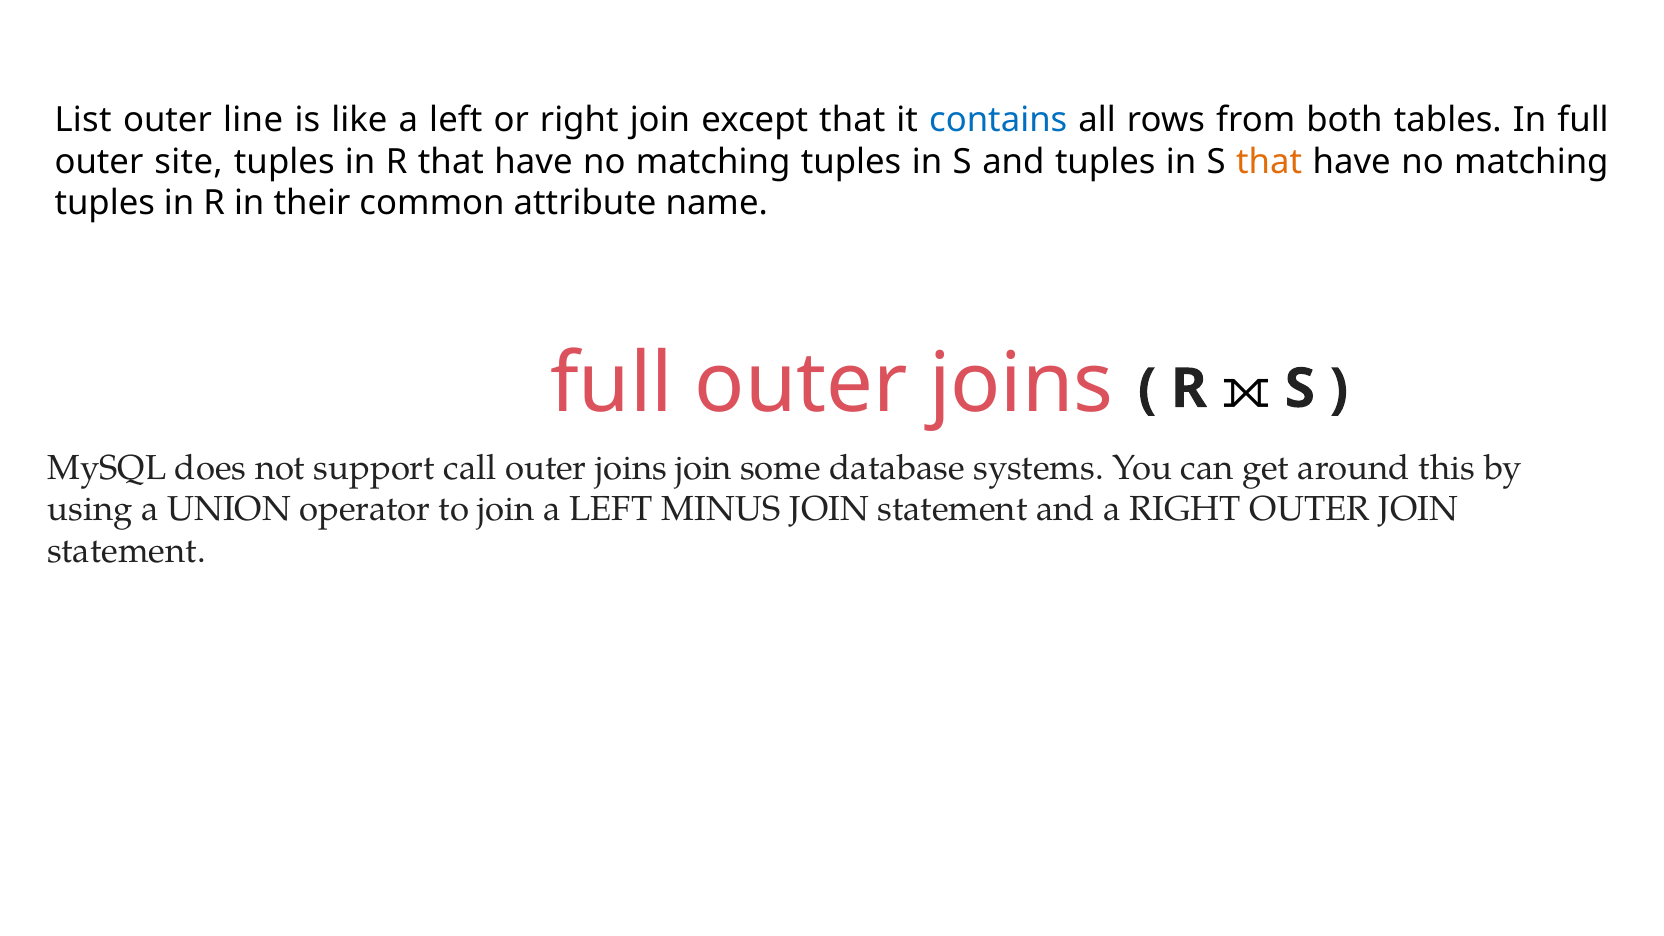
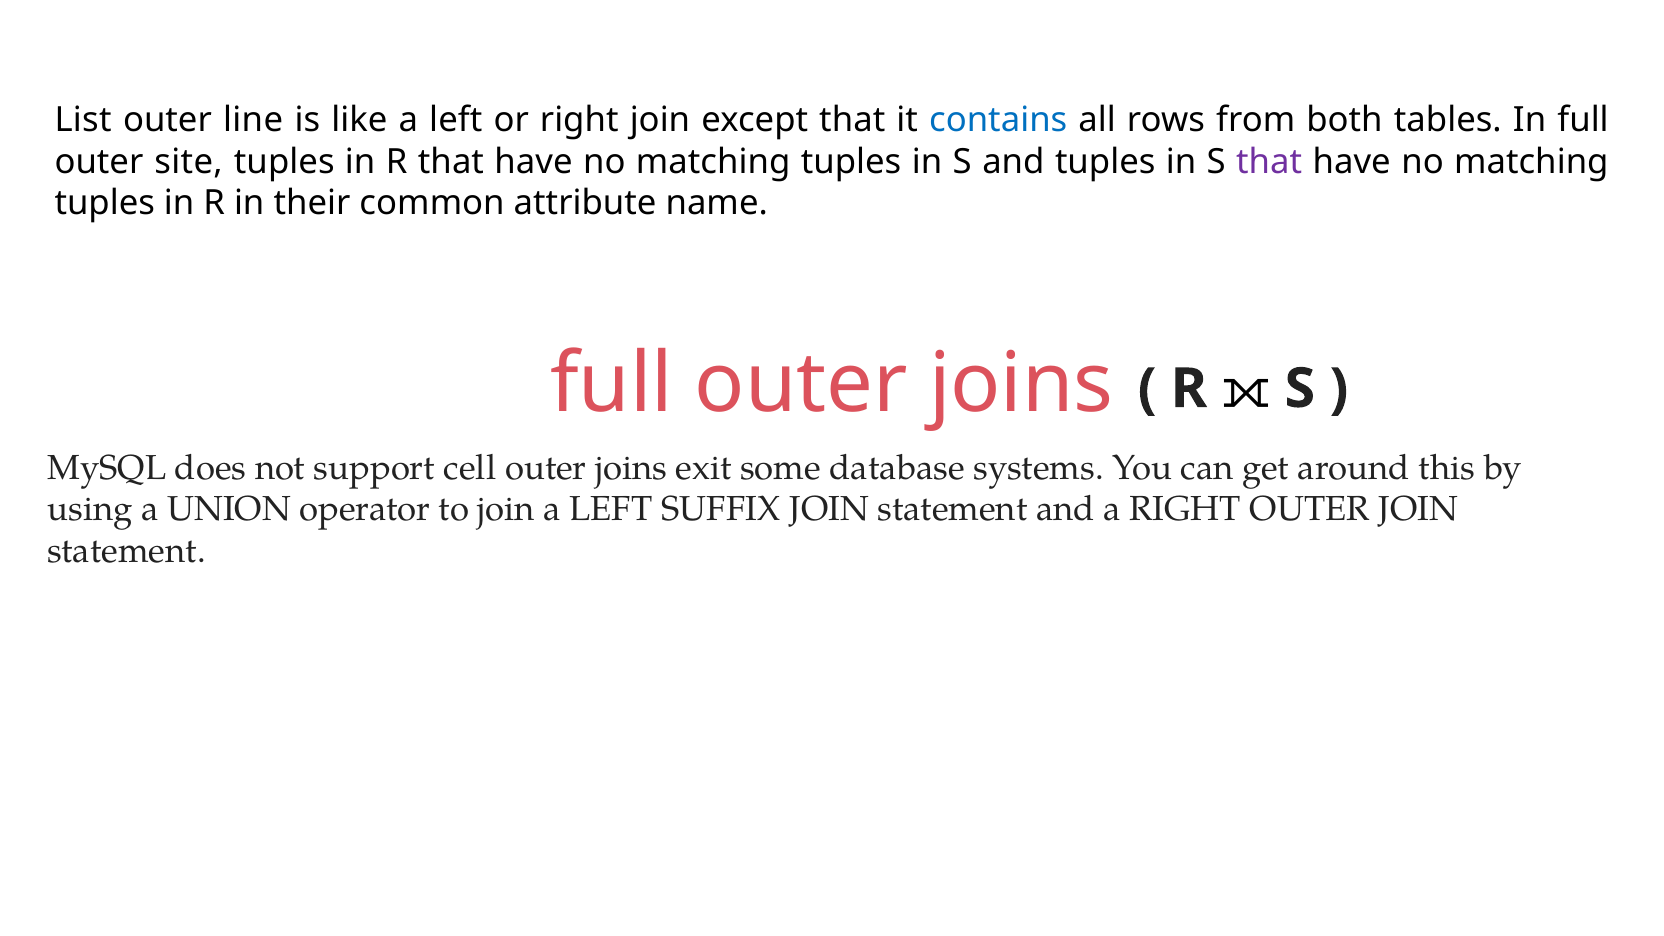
that colour: orange -> purple (1269, 162)
call: call -> cell (470, 468)
joins join: join -> exit (704, 468)
MINUS: MINUS -> SUFFIX (721, 510)
